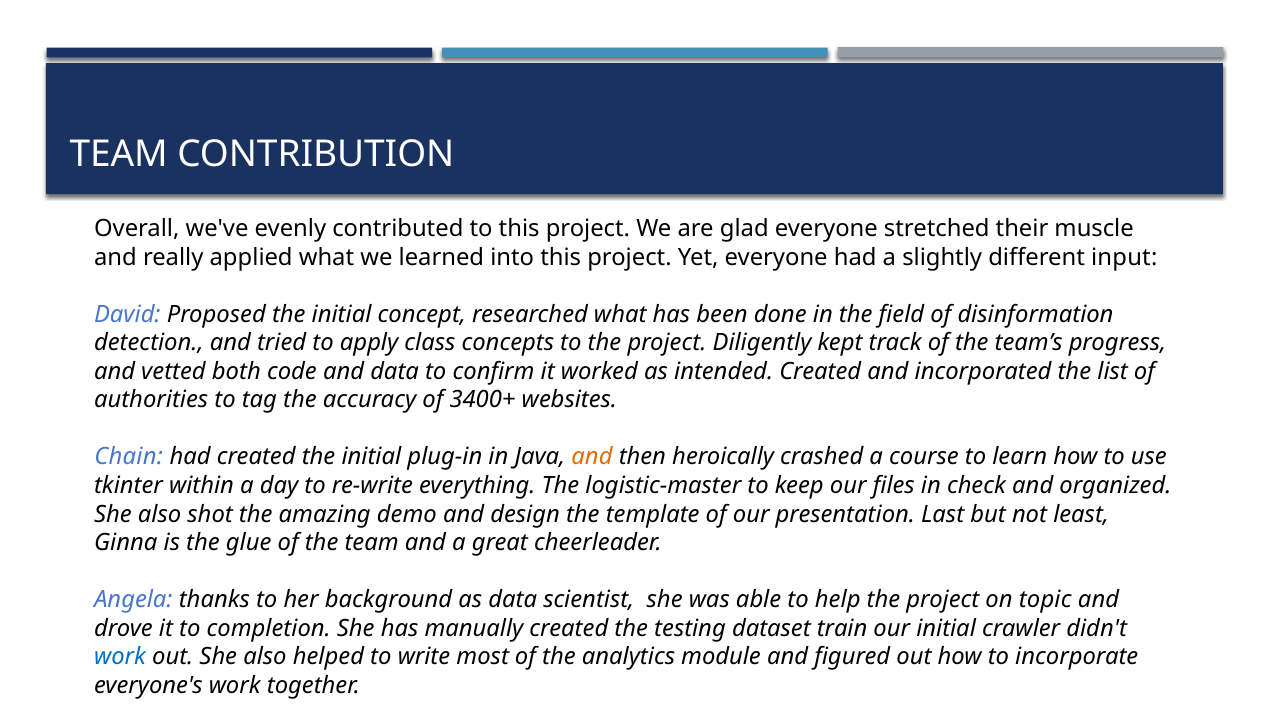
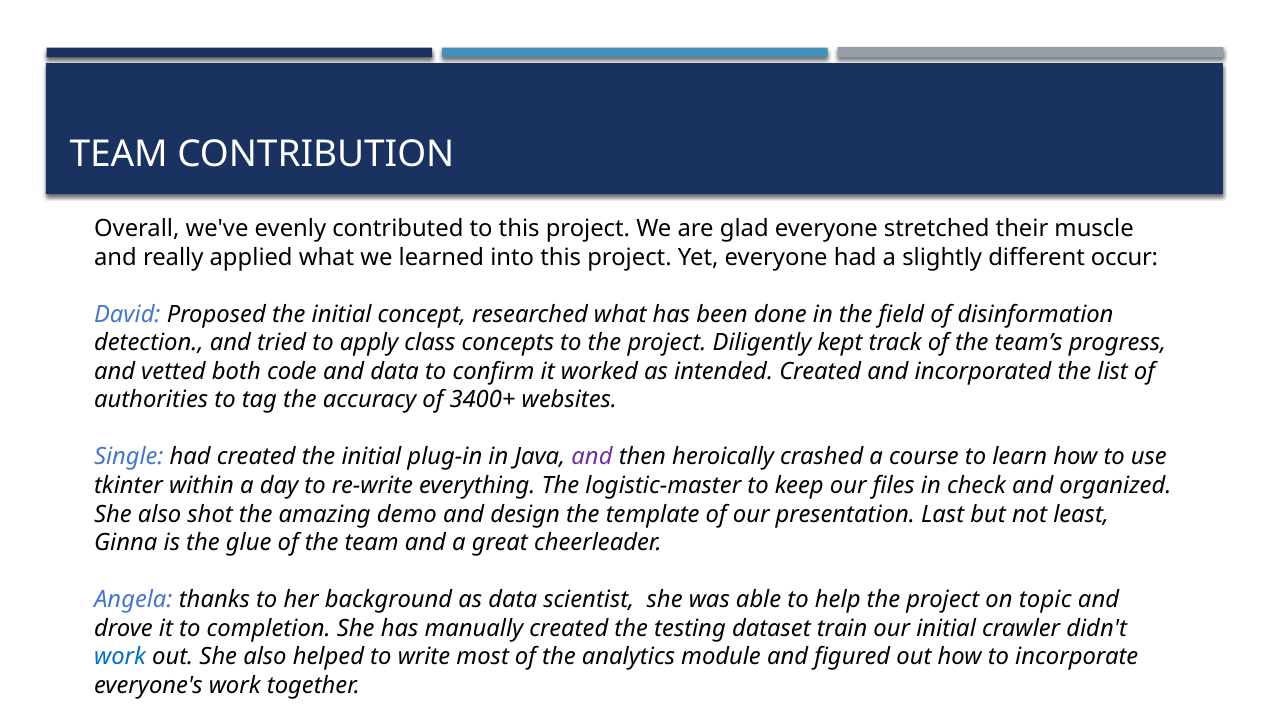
input: input -> occur (1124, 257)
Chain: Chain -> Single (129, 457)
and colour: orange -> purple (592, 457)
